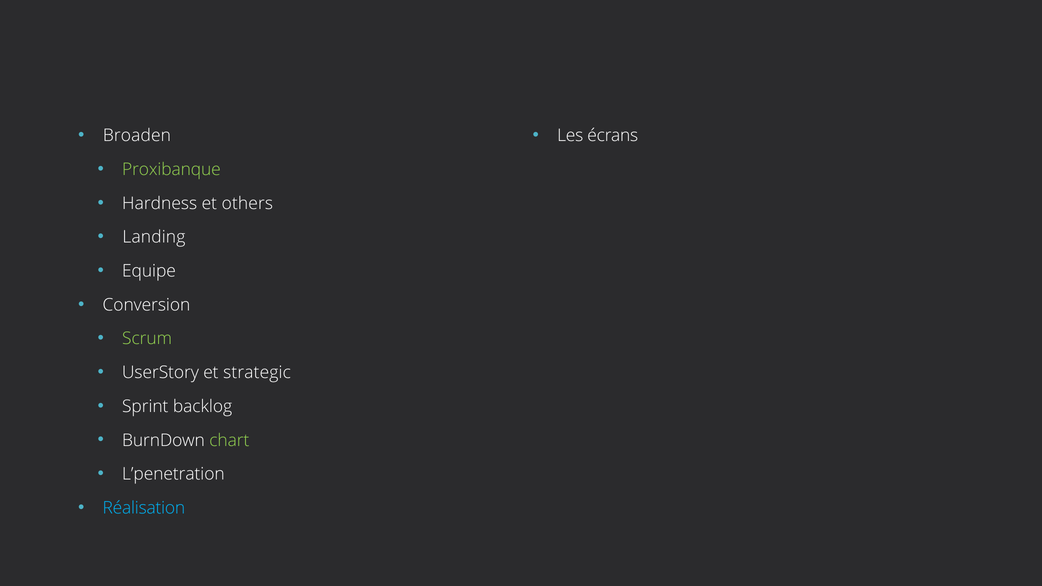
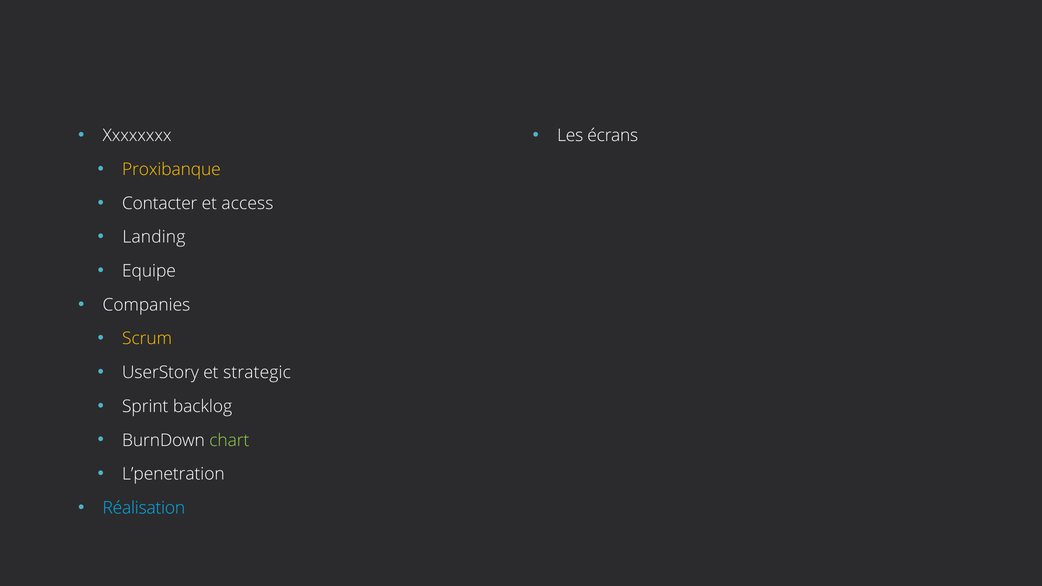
Broaden: Broaden -> Xxxxxxxx (137, 136)
Proxibanque colour: light green -> yellow (171, 170)
Hardness: Hardness -> Contacter (160, 203)
others: others -> access (247, 203)
Conversion: Conversion -> Companies (146, 305)
Scrum colour: light green -> yellow (147, 339)
